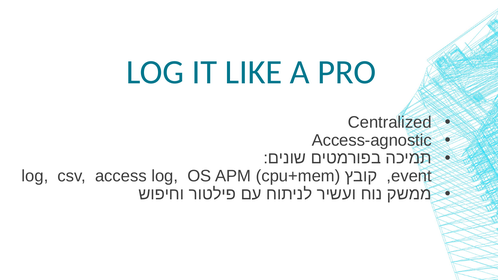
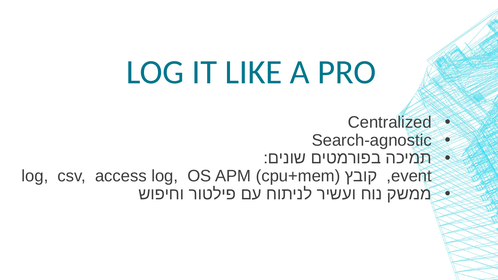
Access-agnostic: Access-agnostic -> Search-agnostic (372, 140)
